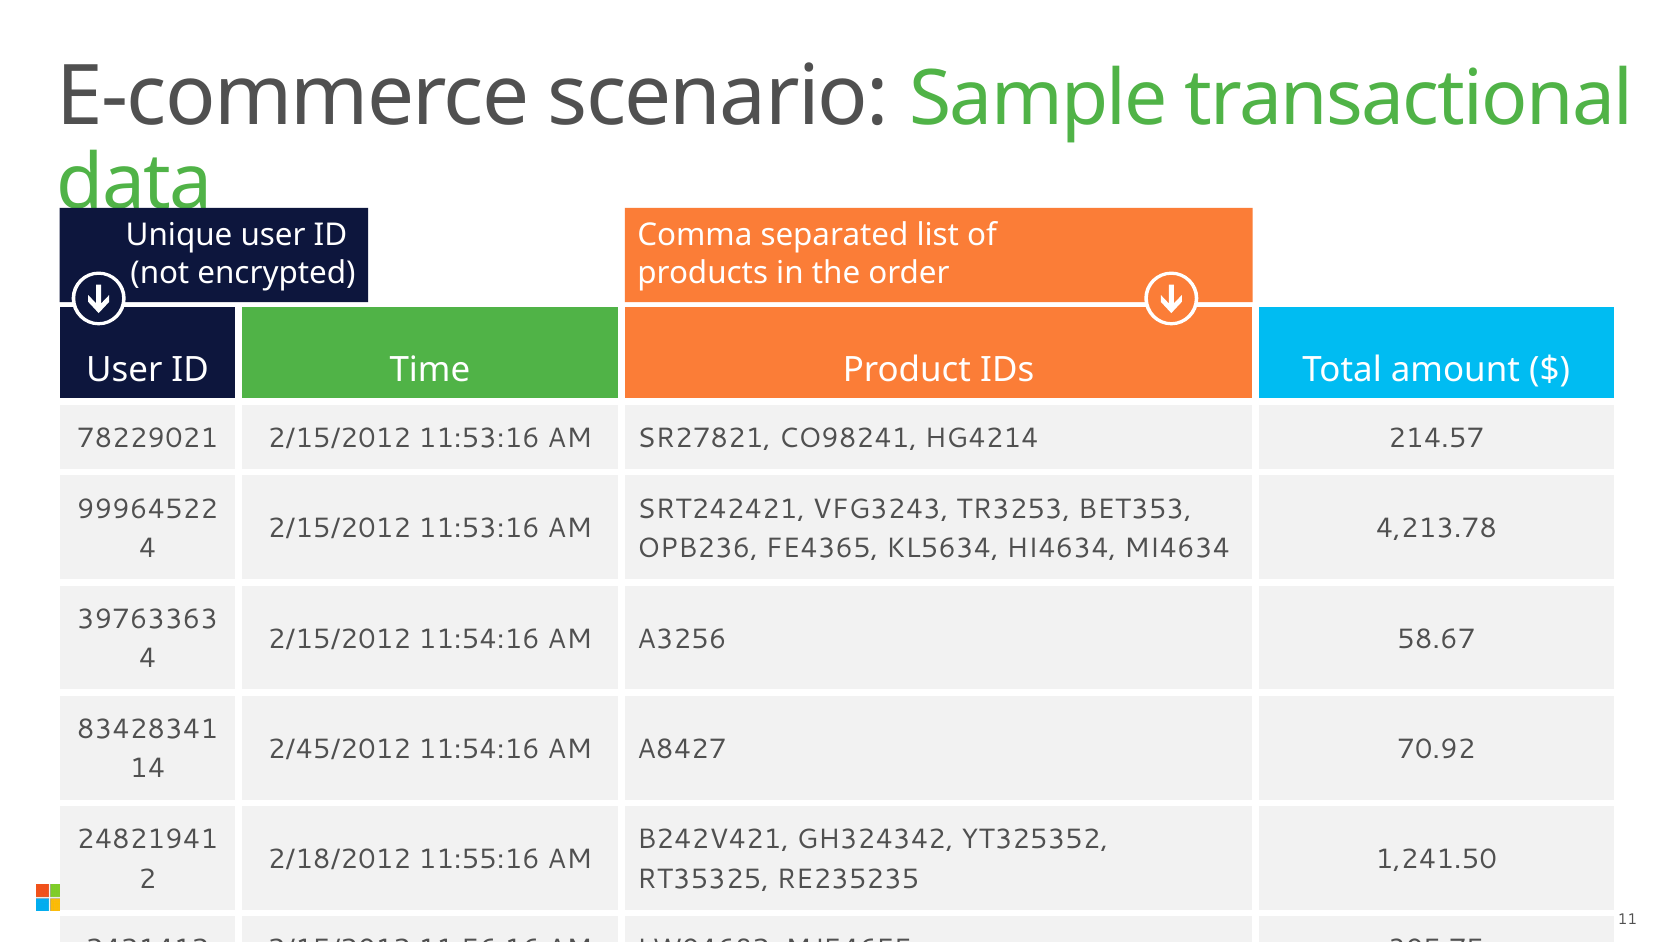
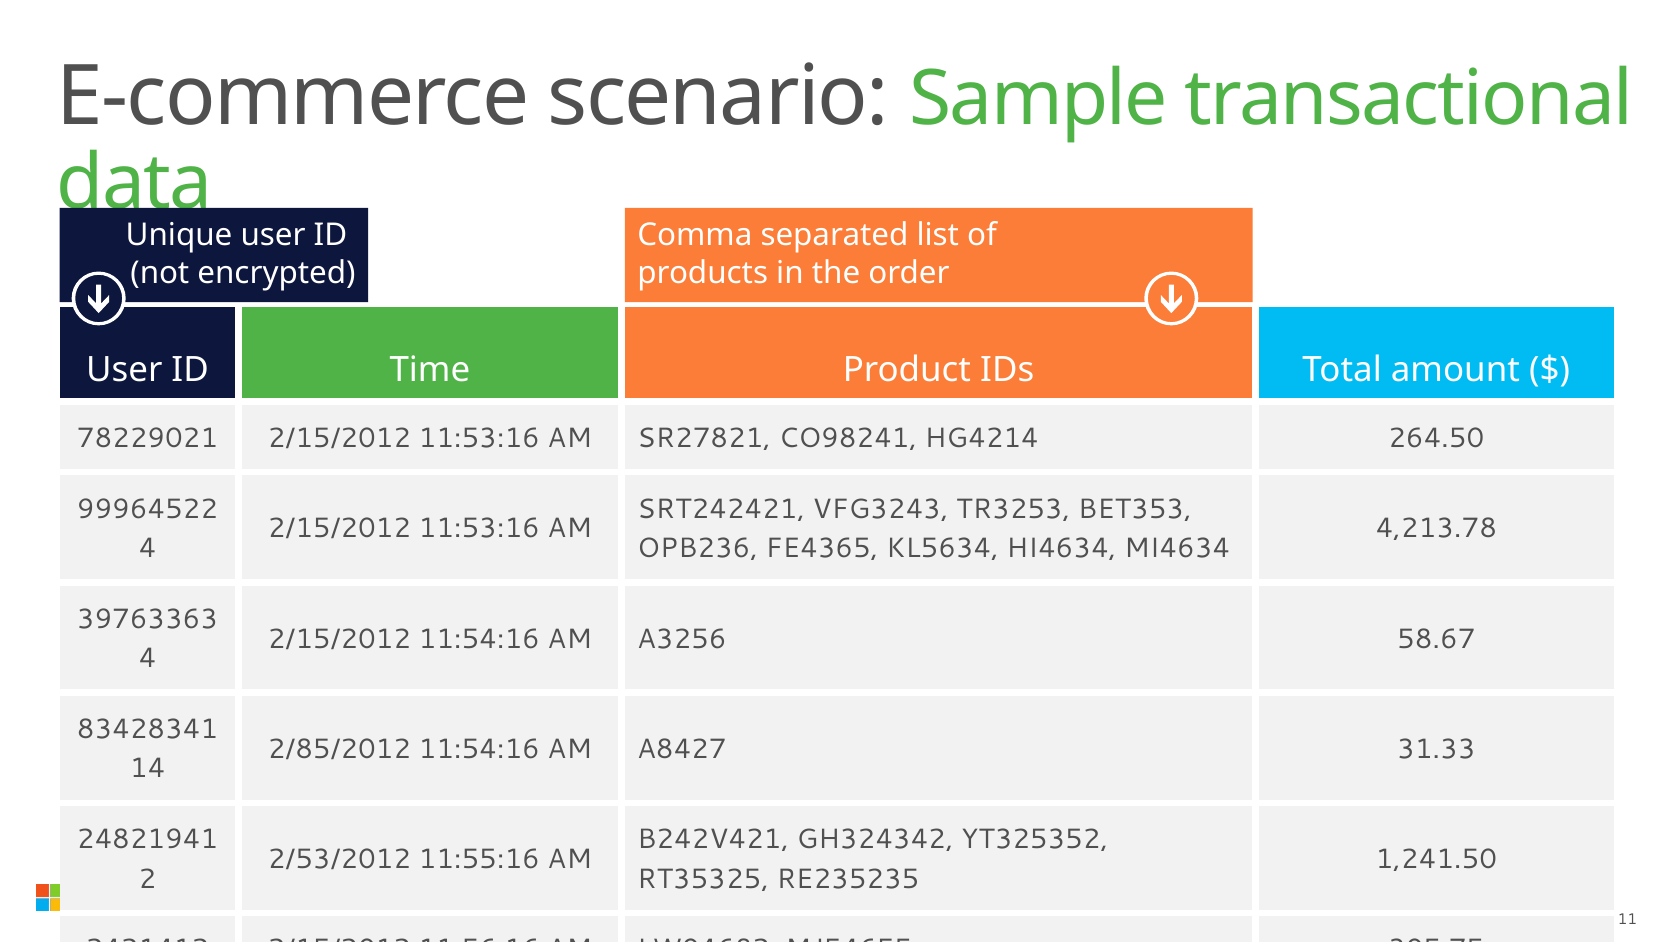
214.57: 214.57 -> 264.50 (1436, 438)
2/45/2012: 2/45/2012 -> 2/85/2012 (339, 749)
70.92: 70.92 -> 31.33 (1436, 749)
2/18/2012: 2/18/2012 -> 2/53/2012 (339, 859)
